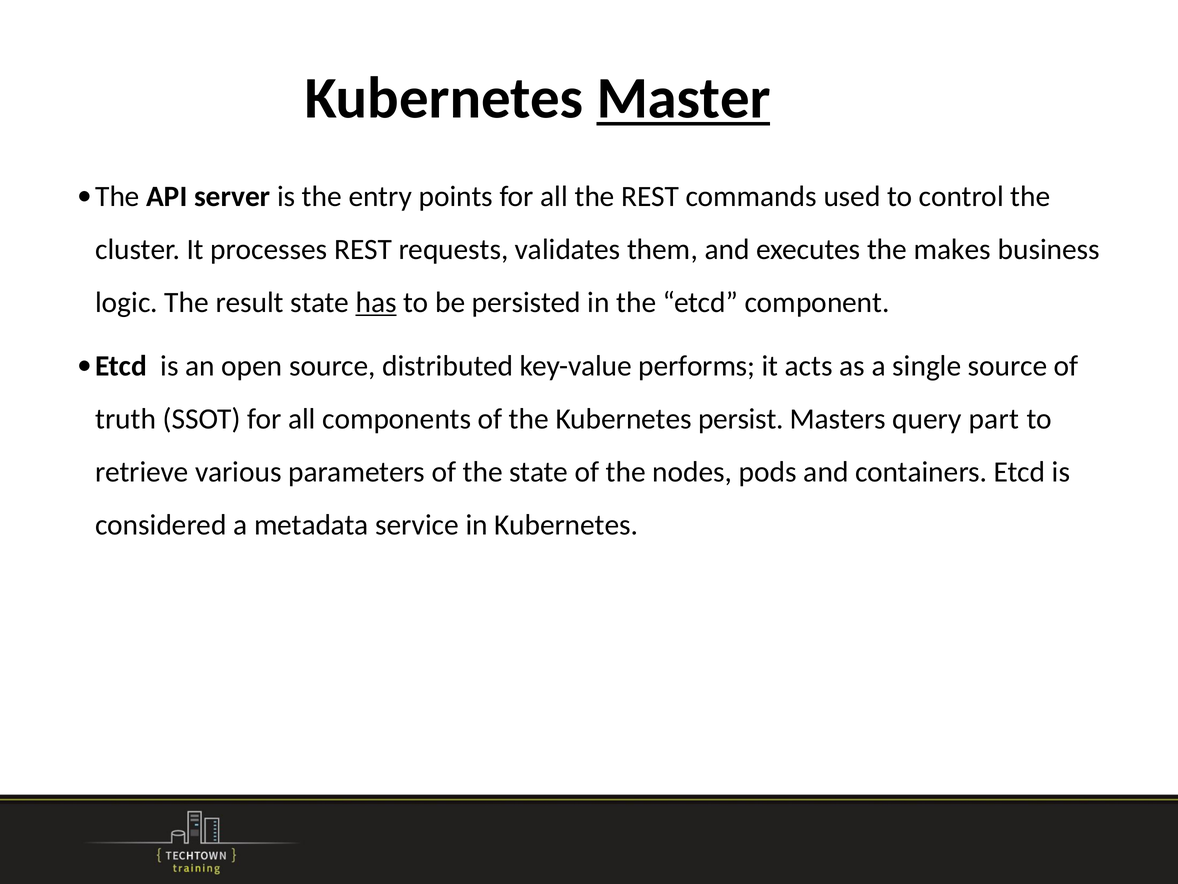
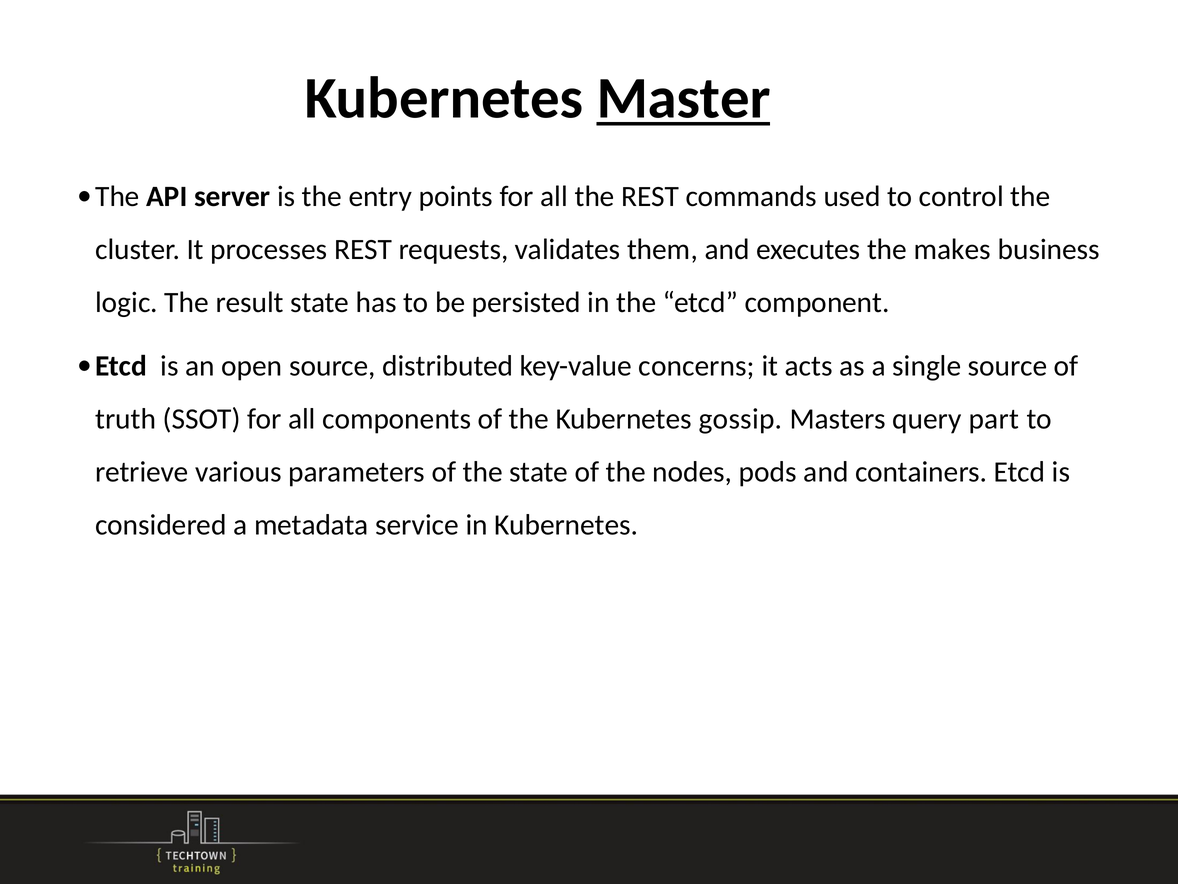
has underline: present -> none (376, 302)
performs: performs -> concerns (697, 366)
persist: persist -> gossip (741, 419)
